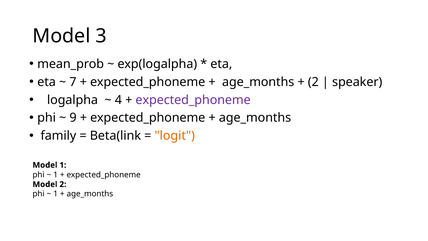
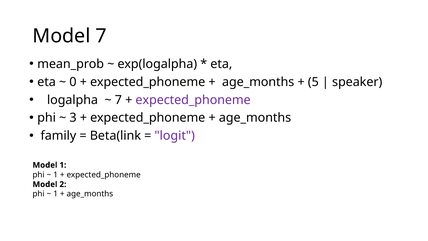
Model 3: 3 -> 7 (101, 36)
7: 7 -> 0 (73, 82)
2: 2 -> 5 (313, 82)
4: 4 -> 7 (118, 100)
9: 9 -> 3 (73, 118)
logit colour: orange -> purple (175, 136)
